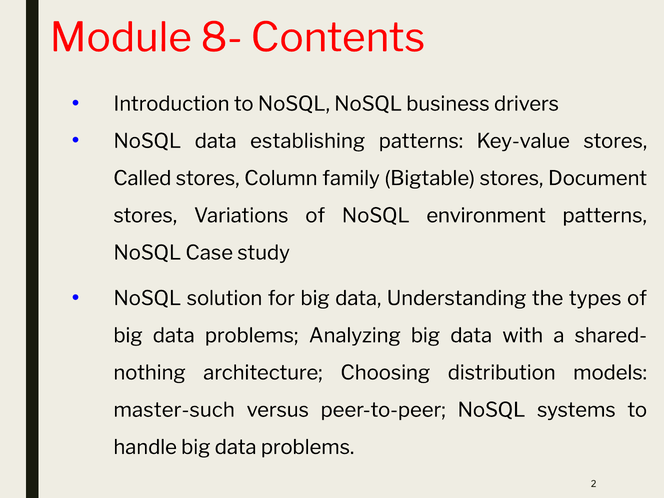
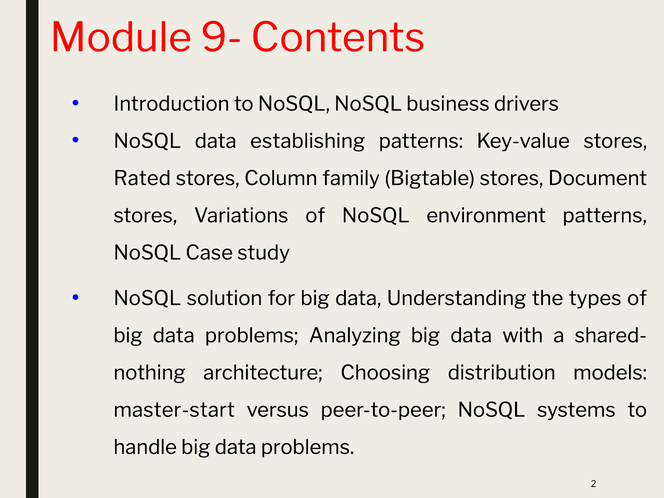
8-: 8- -> 9- (221, 38)
Called: Called -> Rated (142, 178)
master-such: master-such -> master-start (174, 410)
